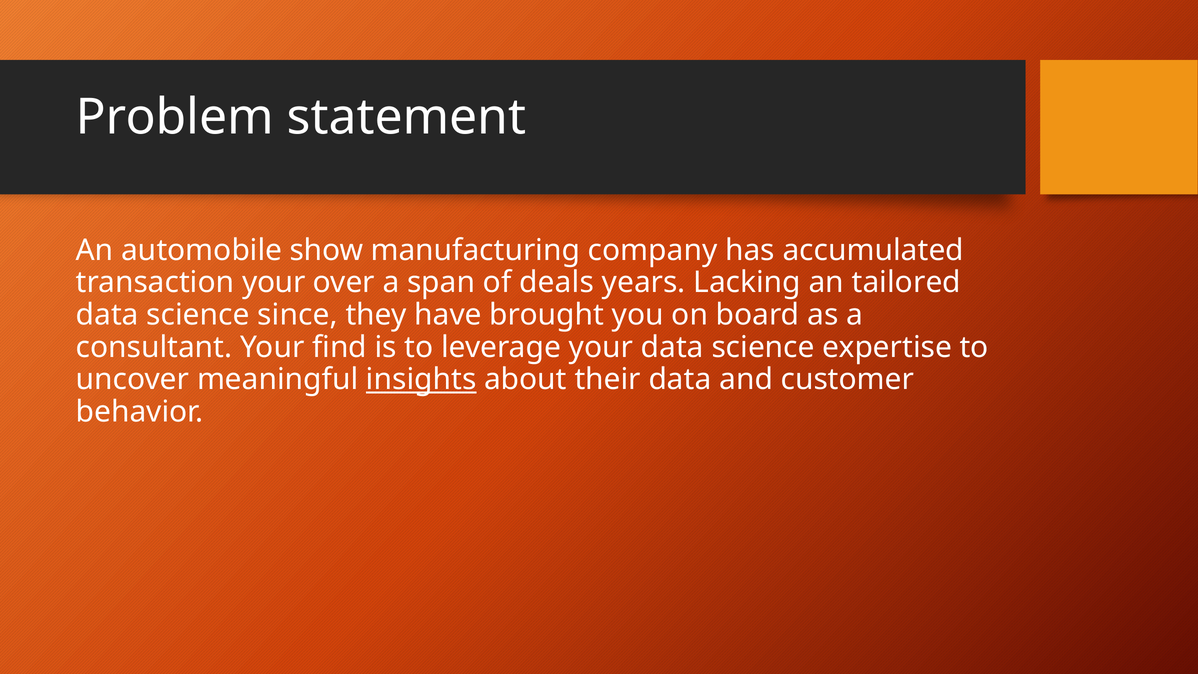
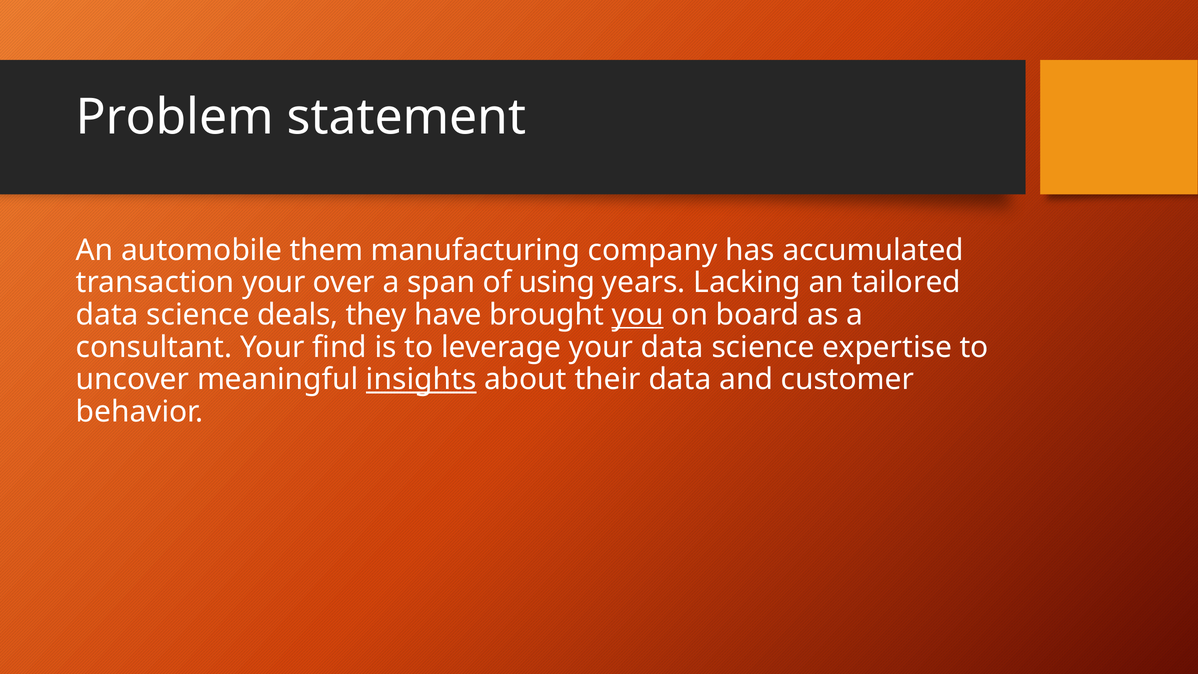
show: show -> them (327, 250)
deals: deals -> using (557, 282)
since: since -> deals (298, 315)
you underline: none -> present (638, 315)
